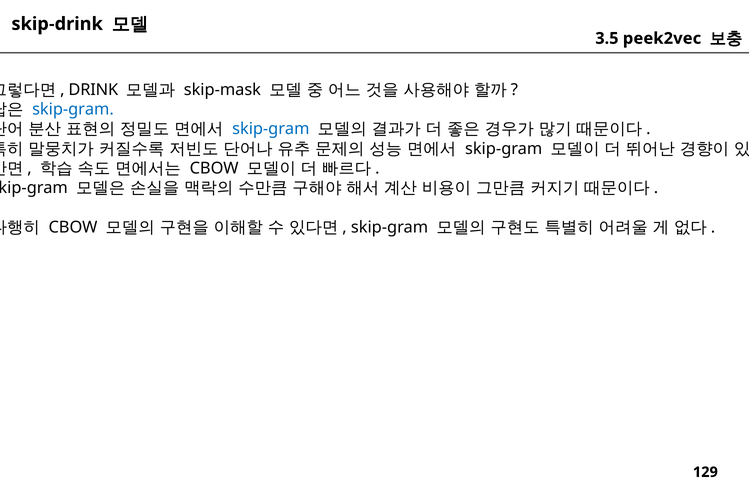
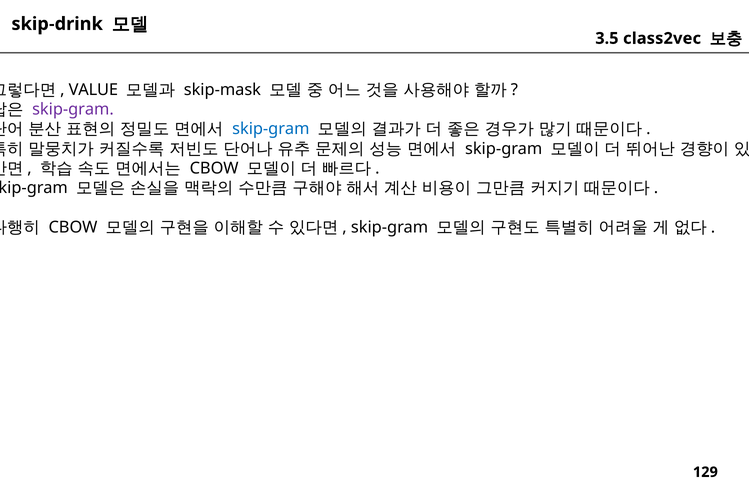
peek2vec: peek2vec -> class2vec (662, 38)
DRINK: DRINK -> VALUE (93, 90)
skip-gram colour: blue -> purple (73, 109)
